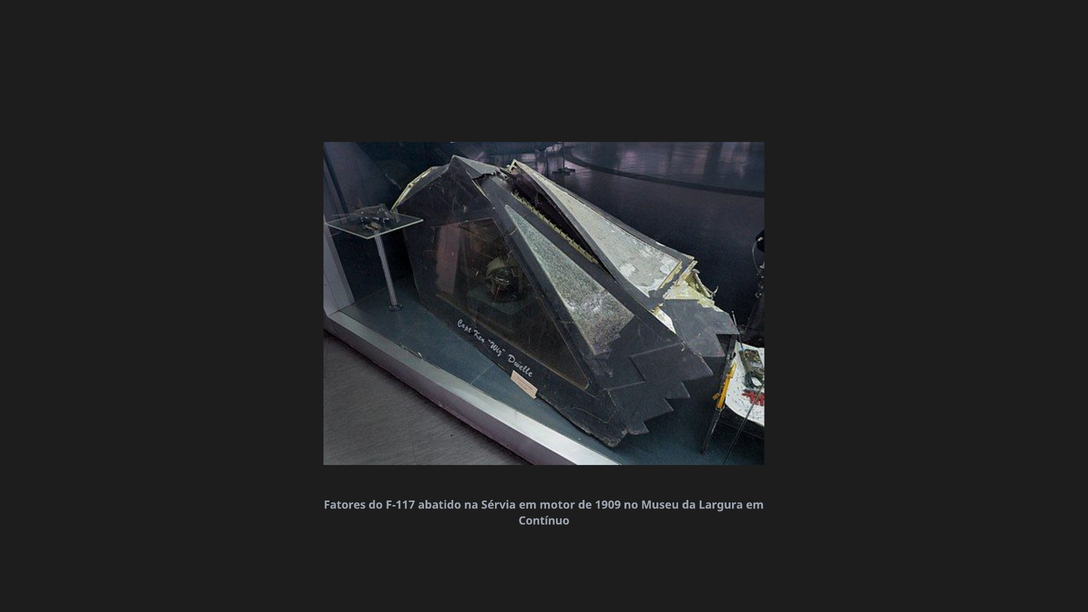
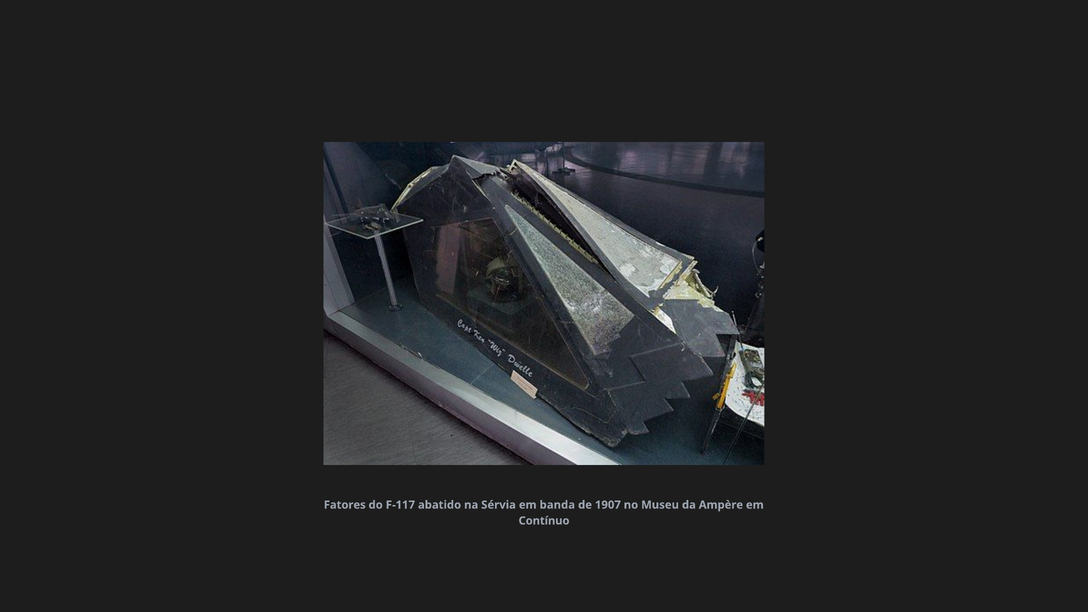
motor: motor -> banda (557, 505)
1909: 1909 -> 1907 (608, 505)
Largura: Largura -> Ampère (721, 505)
